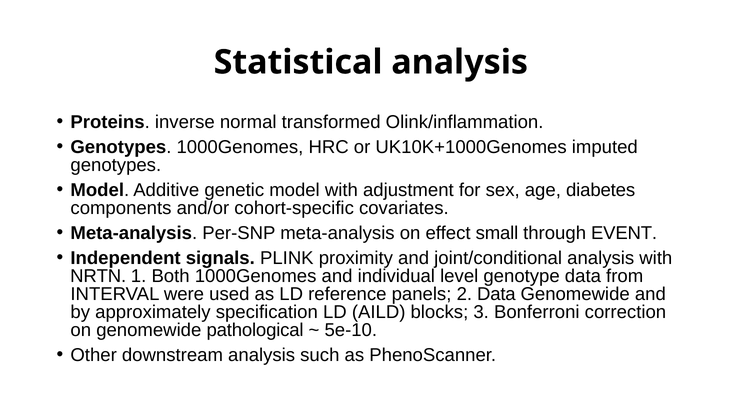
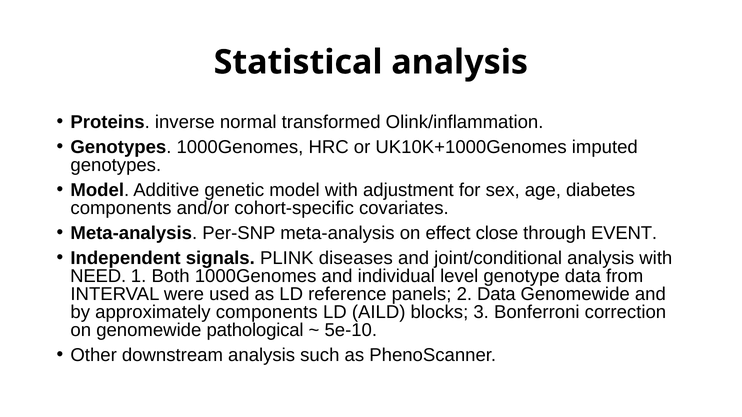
small: small -> close (497, 233)
proximity: proximity -> diseases (356, 258)
NRTN: NRTN -> NEED (98, 276)
approximately specification: specification -> components (267, 312)
